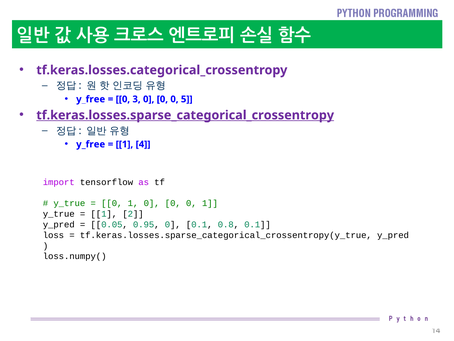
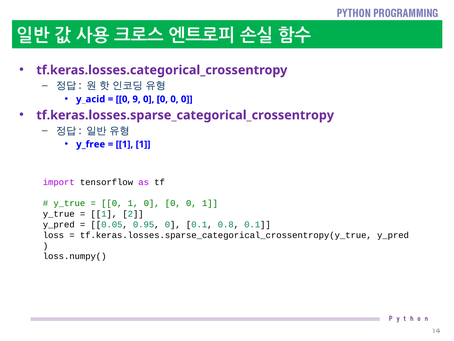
y_free: y_free -> y_acid (91, 99)
3: 3 -> 9 (137, 99)
0 0 0 5: 5 -> 0 (187, 99)
tf.keras.losses.sparse_categorical_crossentropy underline: present -> none (185, 115)
1 4: 4 -> 1 (143, 144)
